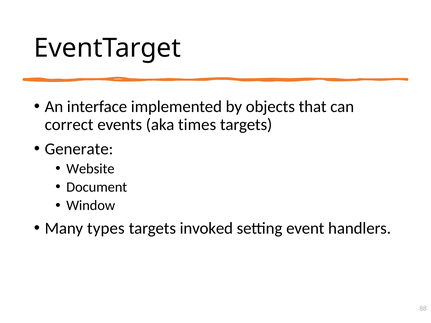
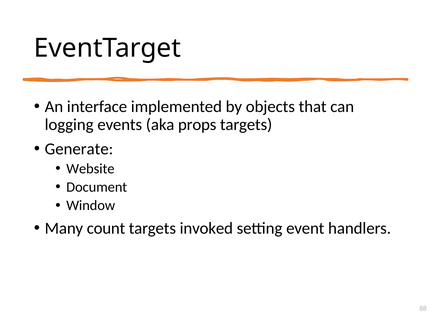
correct: correct -> logging (69, 125)
times: times -> props (197, 125)
types: types -> count (106, 229)
